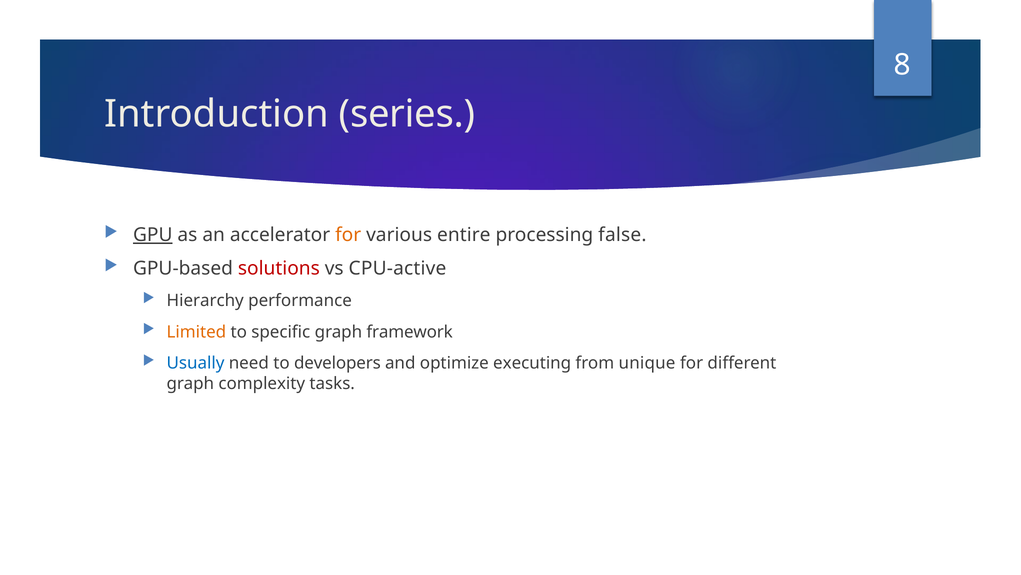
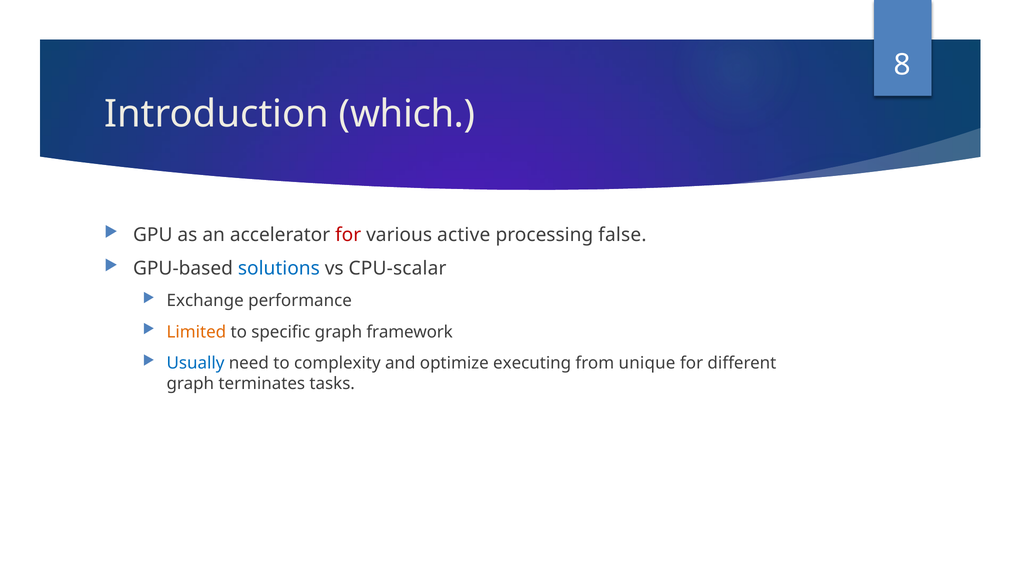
series: series -> which (407, 114)
GPU underline: present -> none (153, 235)
for colour: orange -> red (348, 235)
entire: entire -> active (464, 235)
solutions colour: red -> blue (279, 268)
CPU-active: CPU-active -> CPU-scalar (398, 268)
Hierarchy: Hierarchy -> Exchange (205, 300)
developers: developers -> complexity (337, 363)
complexity: complexity -> terminates (262, 383)
